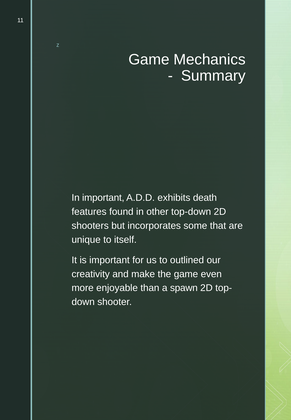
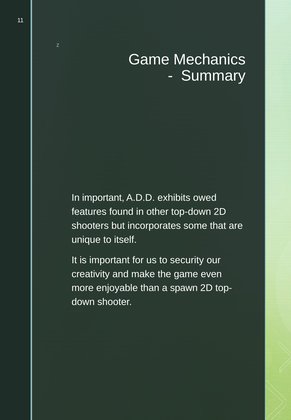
death: death -> owed (205, 198)
outlined: outlined -> security (187, 260)
